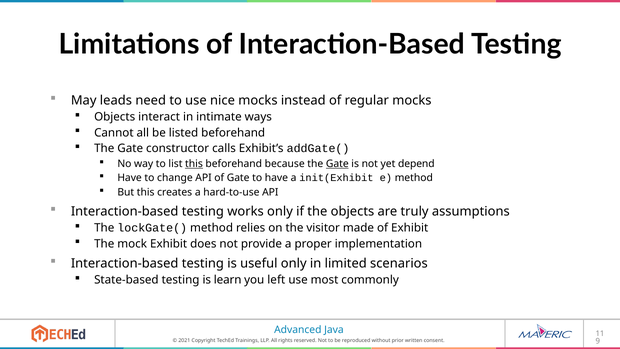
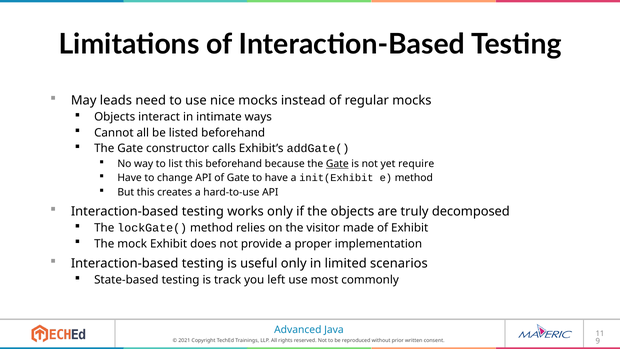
this underline: present -> none (194, 164)
depend: depend -> require (416, 164)
assumptions: assumptions -> decomposed (471, 211)
learn: learn -> track (228, 280)
